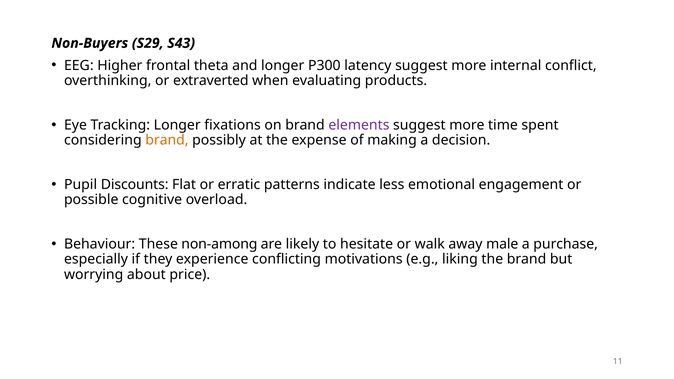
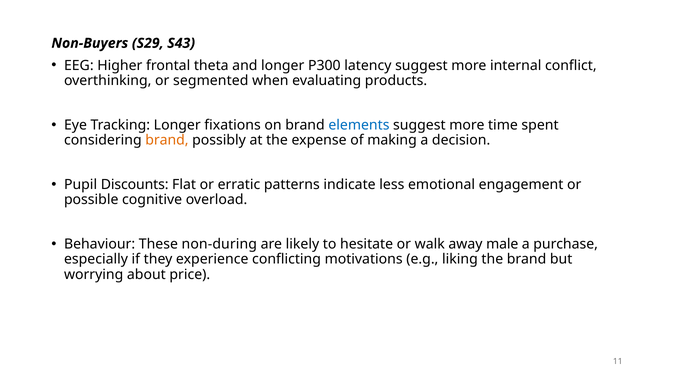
extraverted: extraverted -> segmented (211, 81)
elements colour: purple -> blue (359, 125)
non-among: non-among -> non-during (219, 244)
